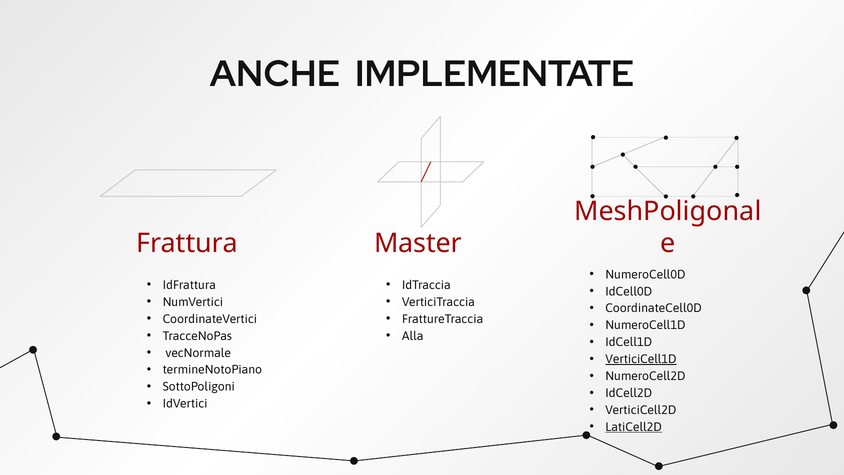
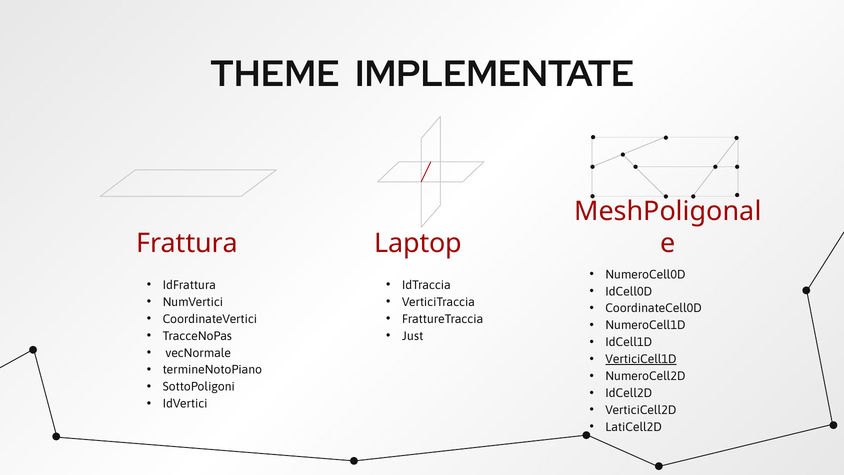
ANCHE: ANCHE -> THEME (275, 74)
Master: Master -> Laptop (418, 243)
Alla: Alla -> Just (413, 336)
LatiCell2D underline: present -> none (634, 427)
